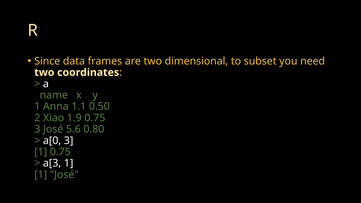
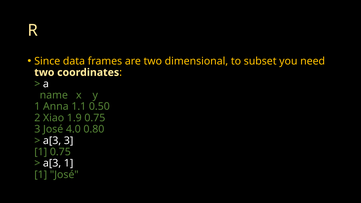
5.6: 5.6 -> 4.0 (73, 129)
a[0: a[0 -> a[3 (52, 141)
